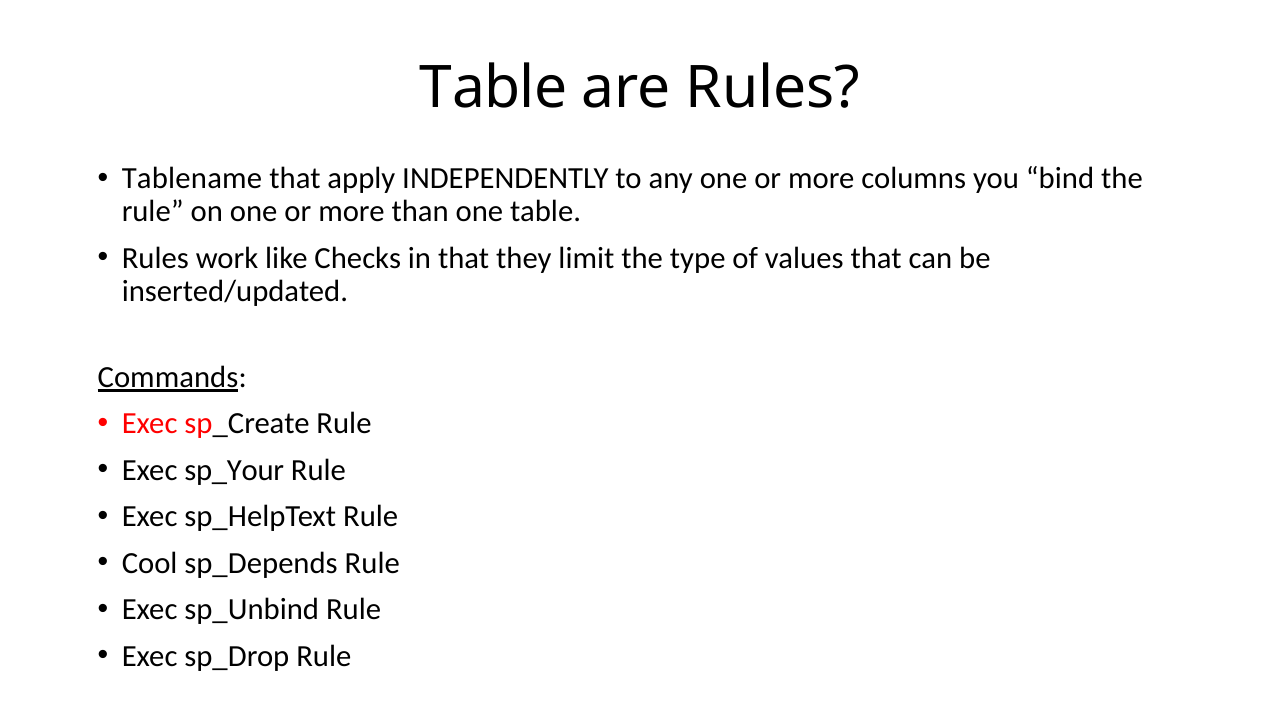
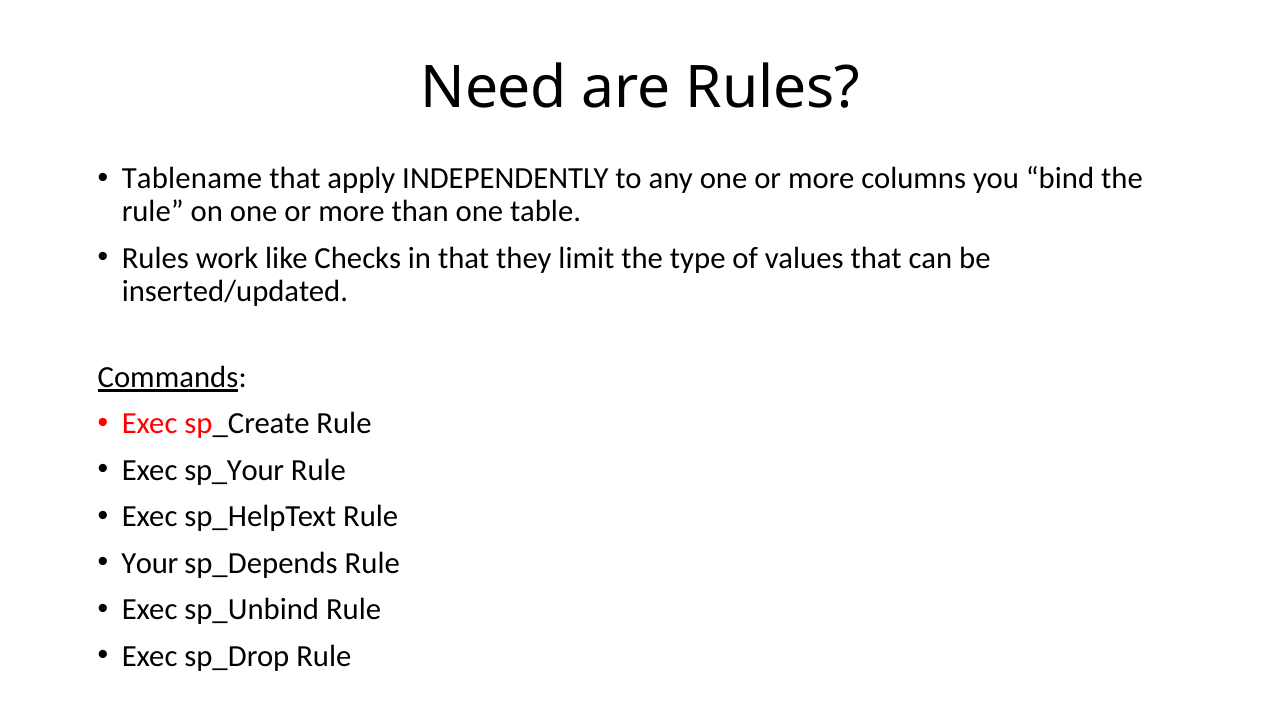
Table: Table -> Need (494, 88)
Cool: Cool -> Your (150, 563)
